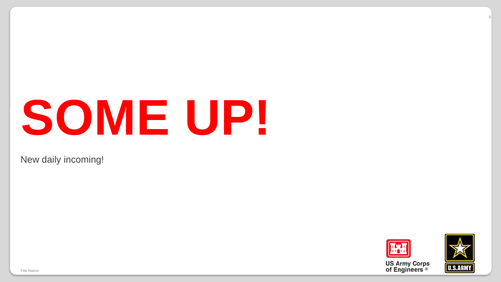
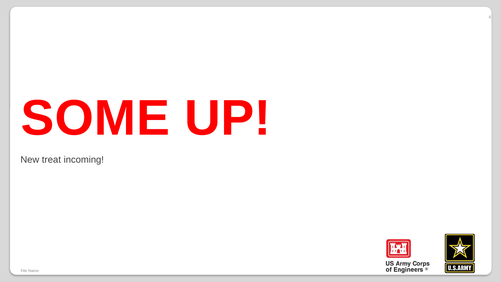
daily: daily -> treat (51, 160)
